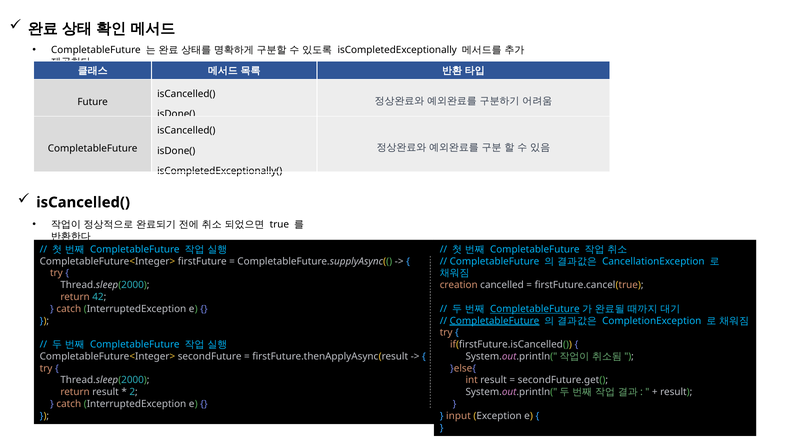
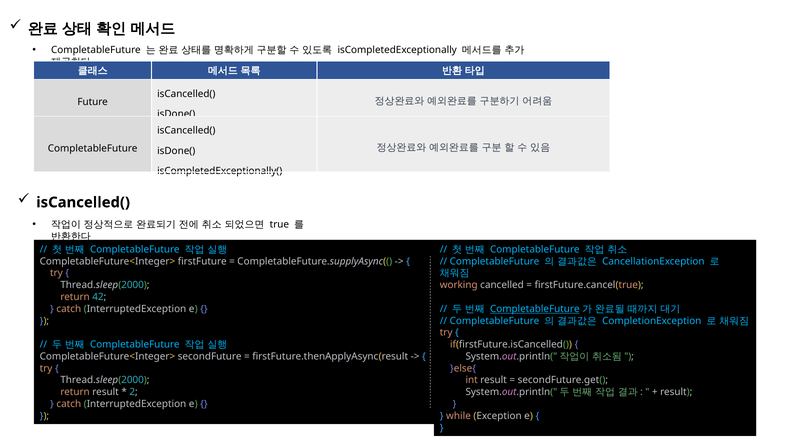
creation: creation -> working (459, 285)
CompletableFuture underline: present -> none (494, 321)
input: input -> while (458, 416)
